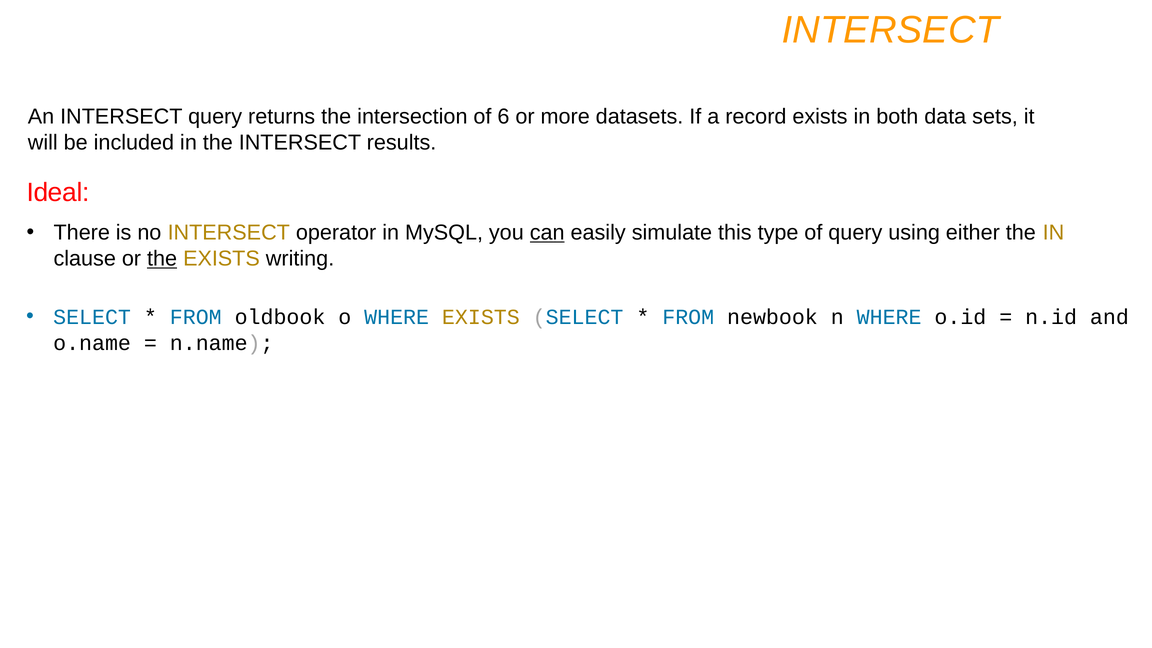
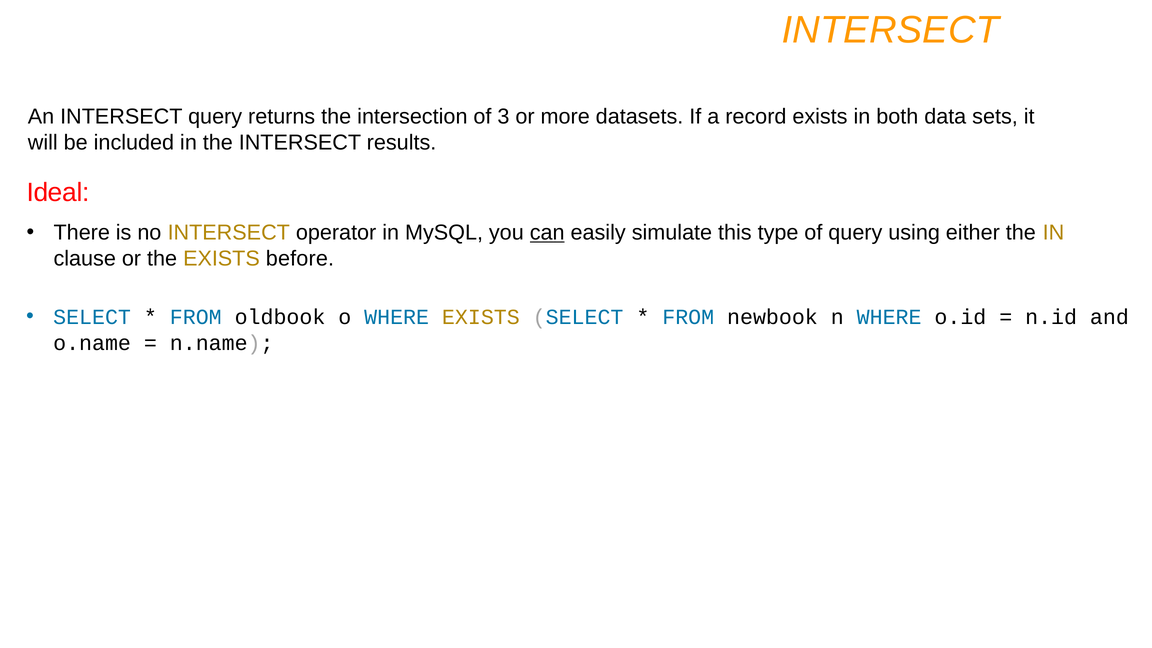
6: 6 -> 3 (503, 117)
the underline: present -> none (162, 259)
writing: writing -> before (300, 259)
